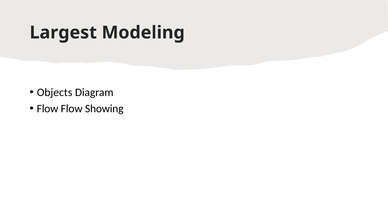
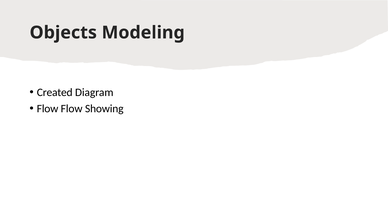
Largest: Largest -> Objects (63, 33)
Objects: Objects -> Created (55, 93)
